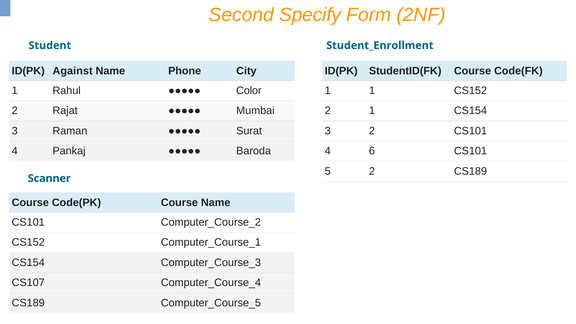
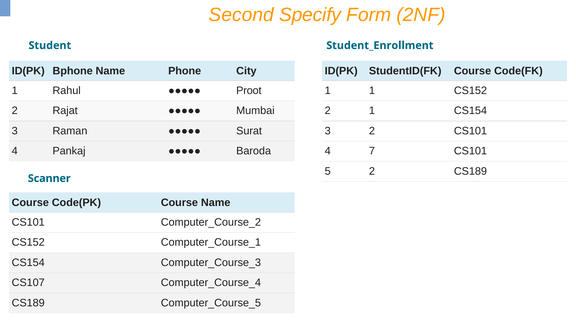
Against: Against -> Bphone (73, 71)
Color: Color -> Proot (249, 90)
6: 6 -> 7 (372, 151)
